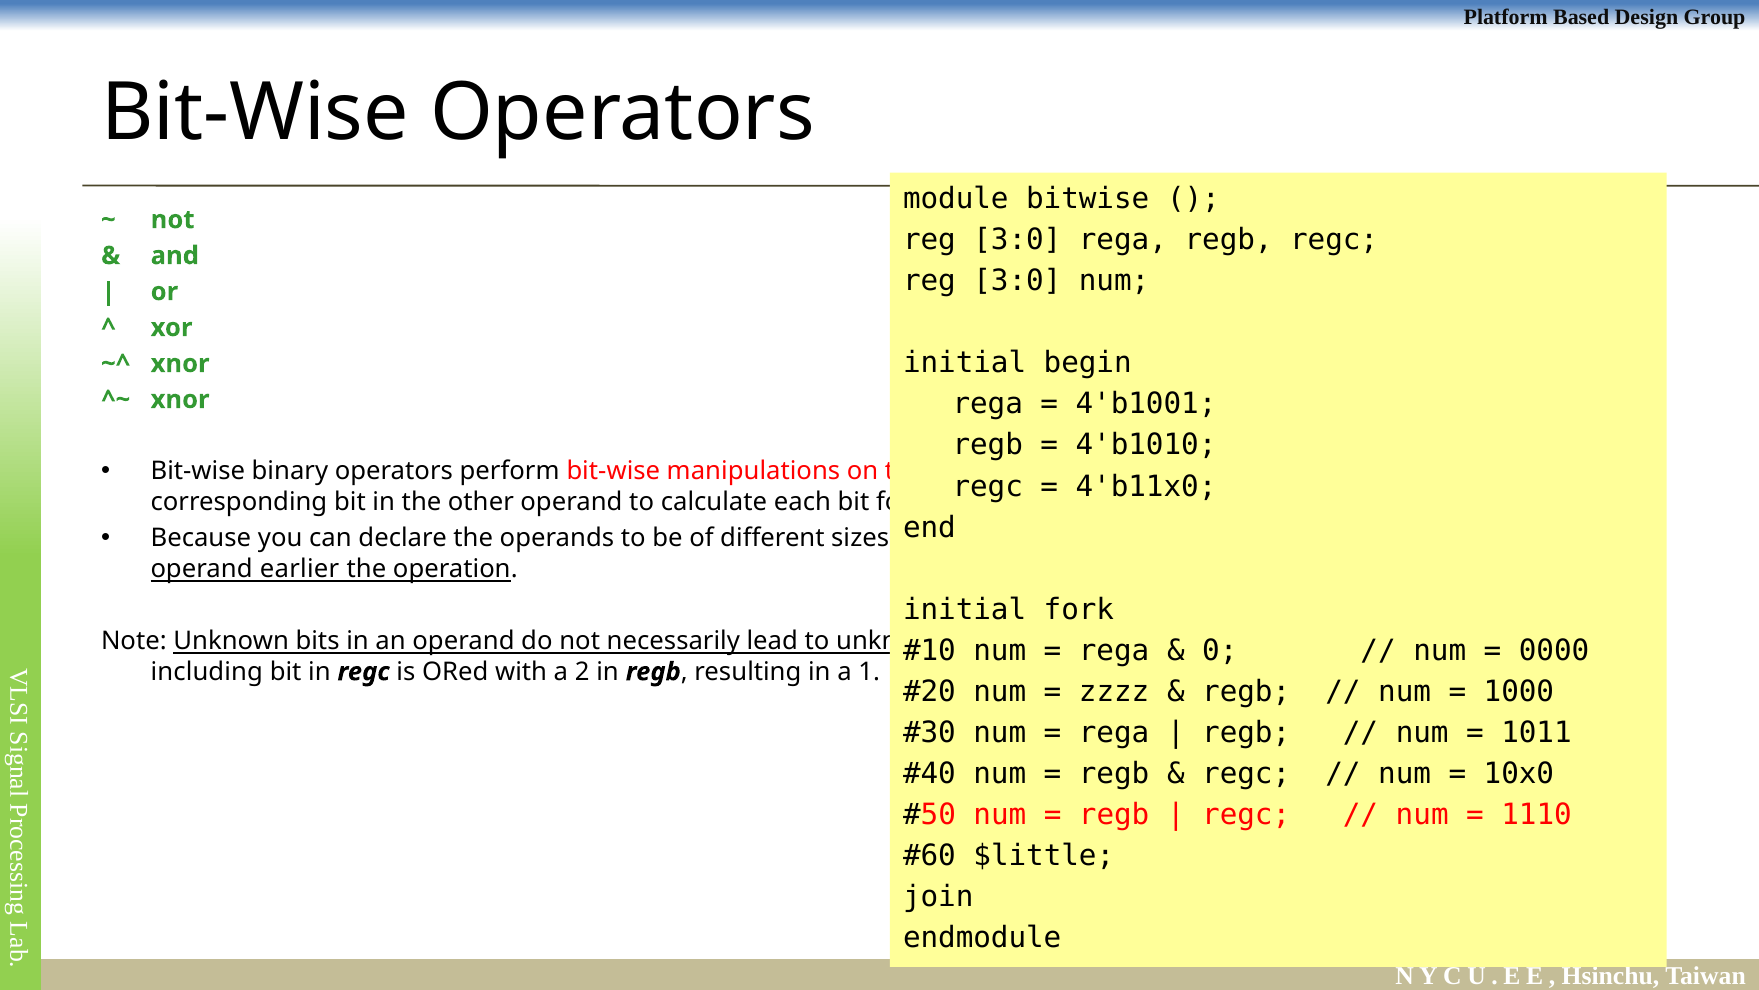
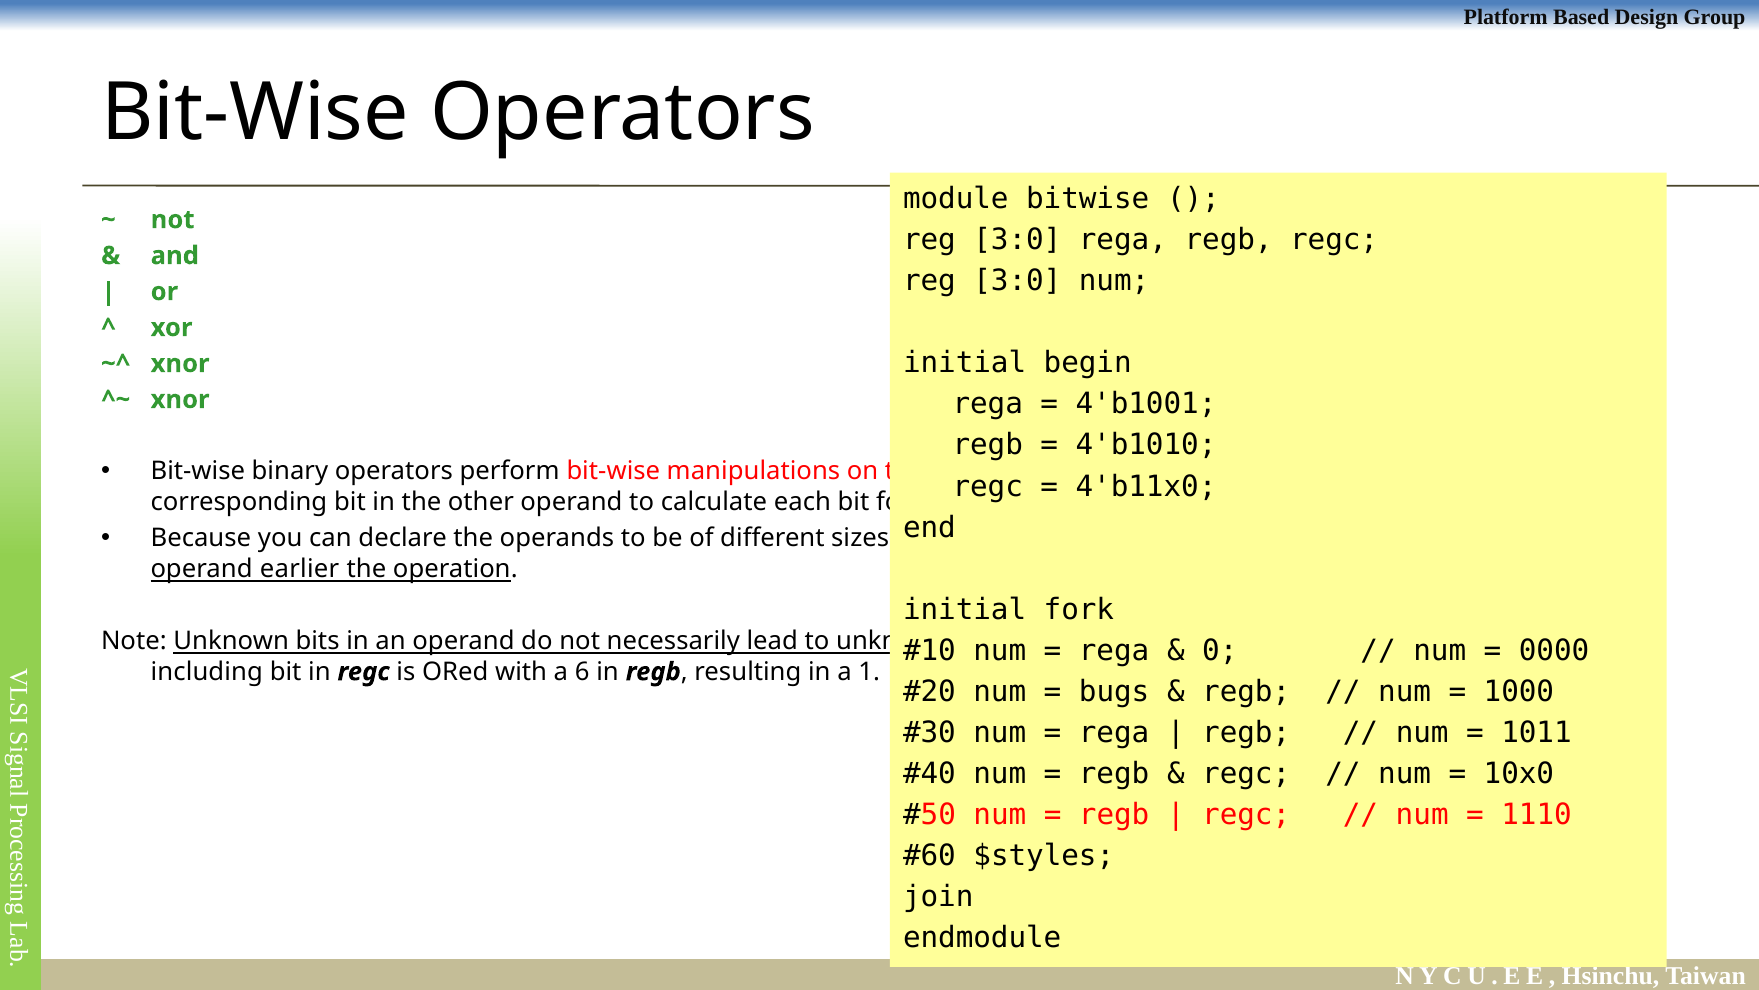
2: 2 -> 6 (582, 671)
zzzz: zzzz -> bugs (1114, 691)
$little: $little -> $styles (1044, 855)
